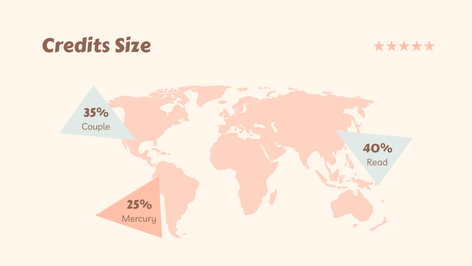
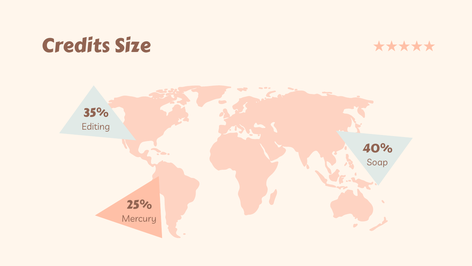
Couple: Couple -> Editing (96, 126)
Read: Read -> Soap (377, 162)
